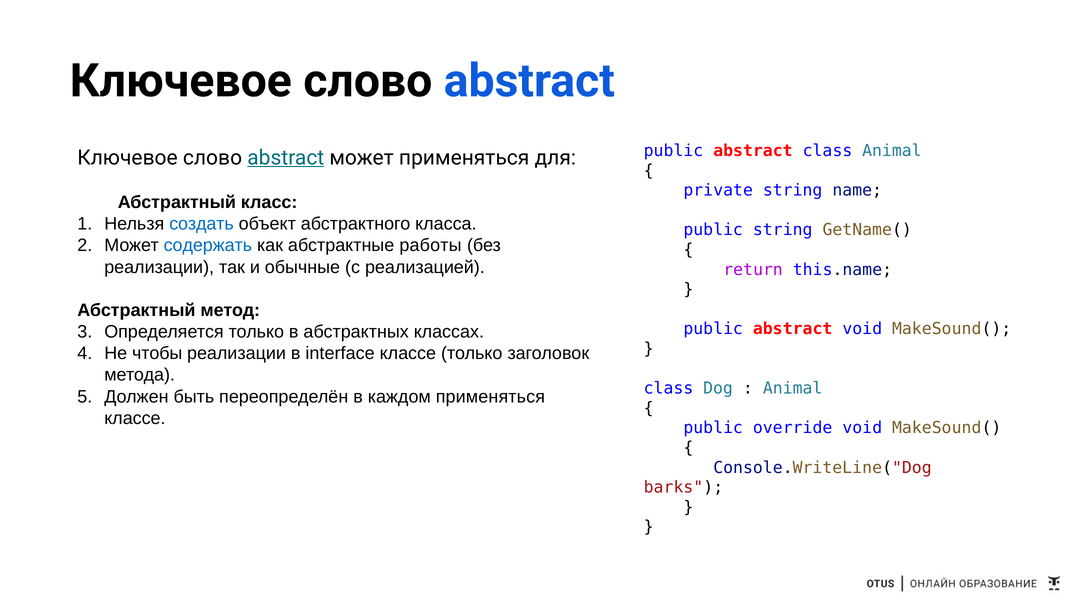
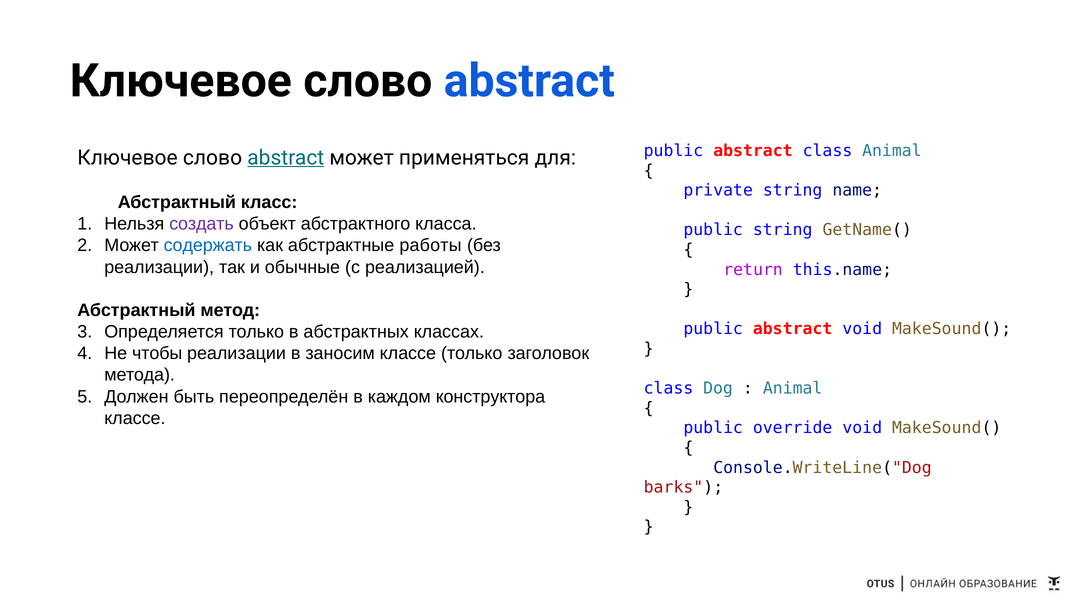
создать colour: blue -> purple (202, 224)
interface: interface -> заносим (340, 353)
каждом применяться: применяться -> конструктора (490, 396)
